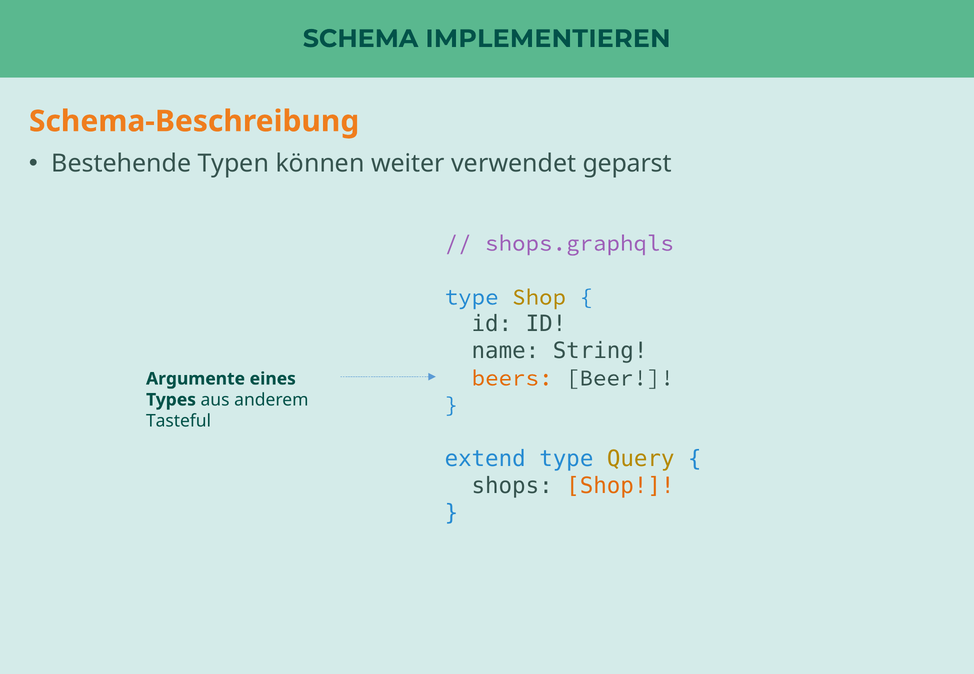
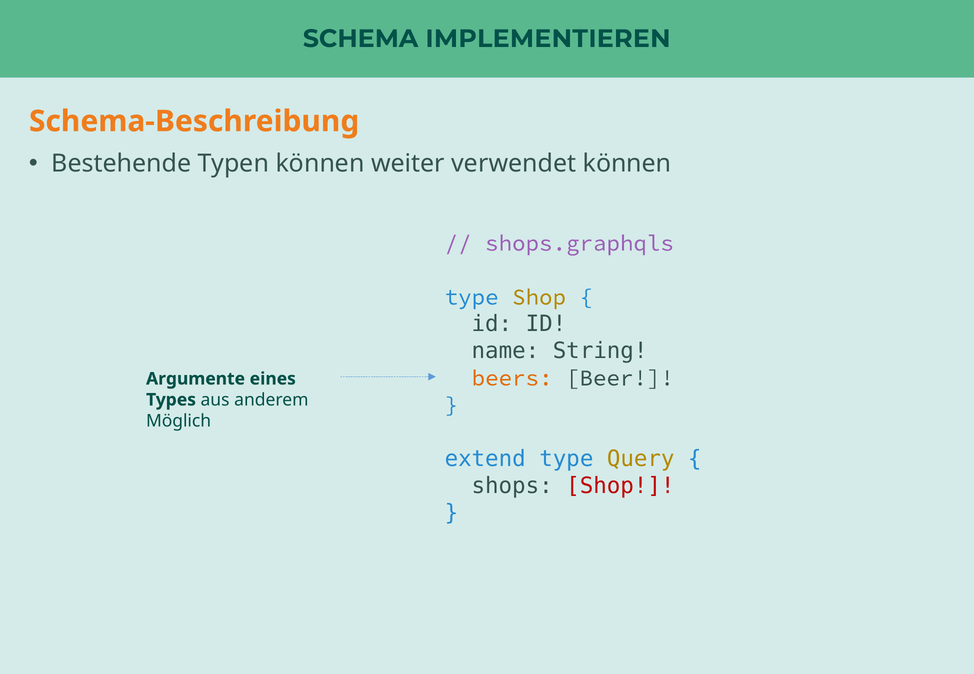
verwendet geparst: geparst -> können (627, 164)
Tasteful: Tasteful -> Möglich (179, 421)
Shop colour: orange -> red (620, 486)
